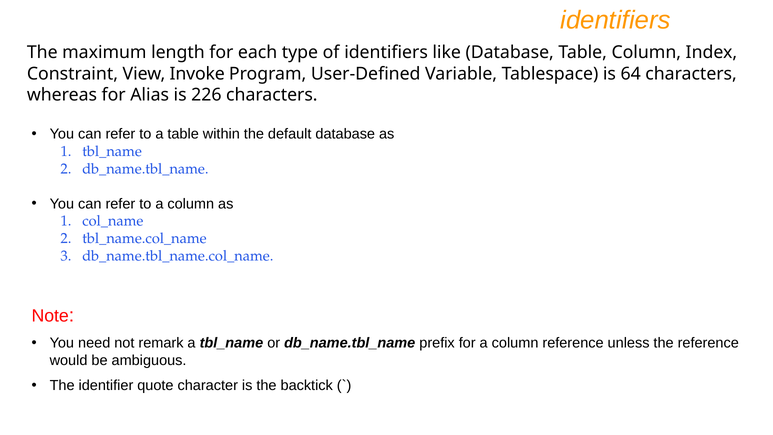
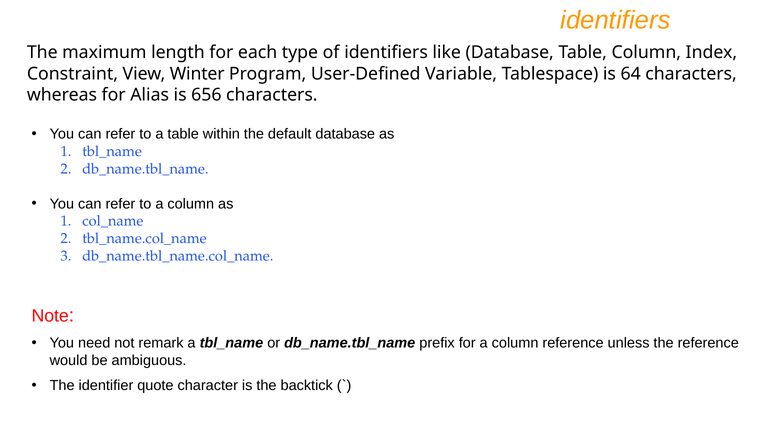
Invoke: Invoke -> Winter (197, 74)
226: 226 -> 656 (206, 95)
